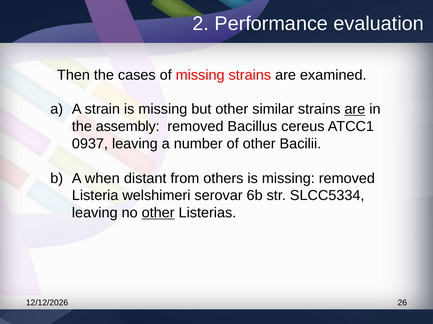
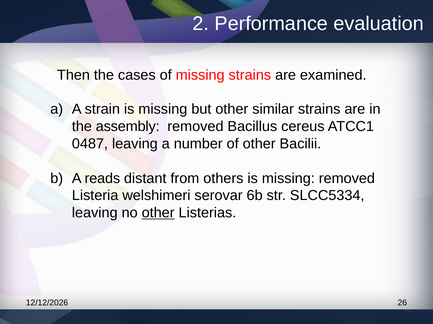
are underline: present -> none (355, 109)
0937: 0937 -> 0487 (90, 144)
when: when -> reads (102, 179)
